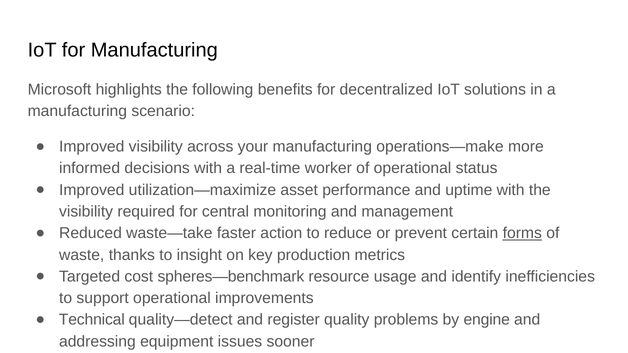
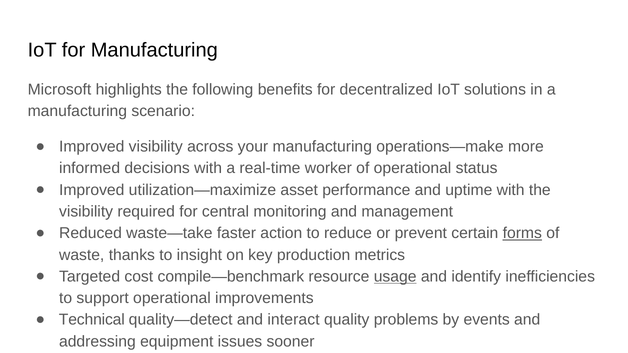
spheres—benchmark: spheres—benchmark -> compile—benchmark (231, 277)
usage underline: none -> present (395, 277)
register: register -> interact (294, 320)
engine: engine -> events (487, 320)
